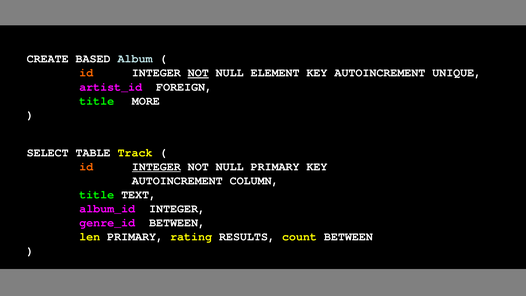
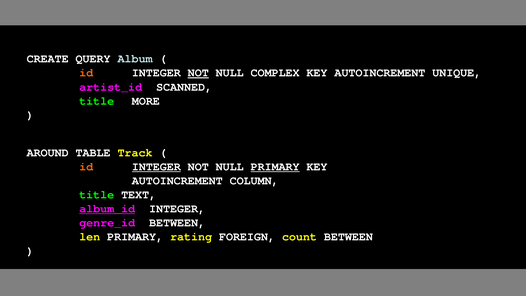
BASED: BASED -> QUERY (93, 59)
ELEMENT: ELEMENT -> COMPLEX (275, 73)
FOREIGN: FOREIGN -> SCANNED (184, 87)
SELECT: SELECT -> AROUND (48, 153)
PRIMARY underline: none -> present (275, 167)
album_id underline: none -> present (107, 209)
RESULTS: RESULTS -> FOREIGN (247, 237)
